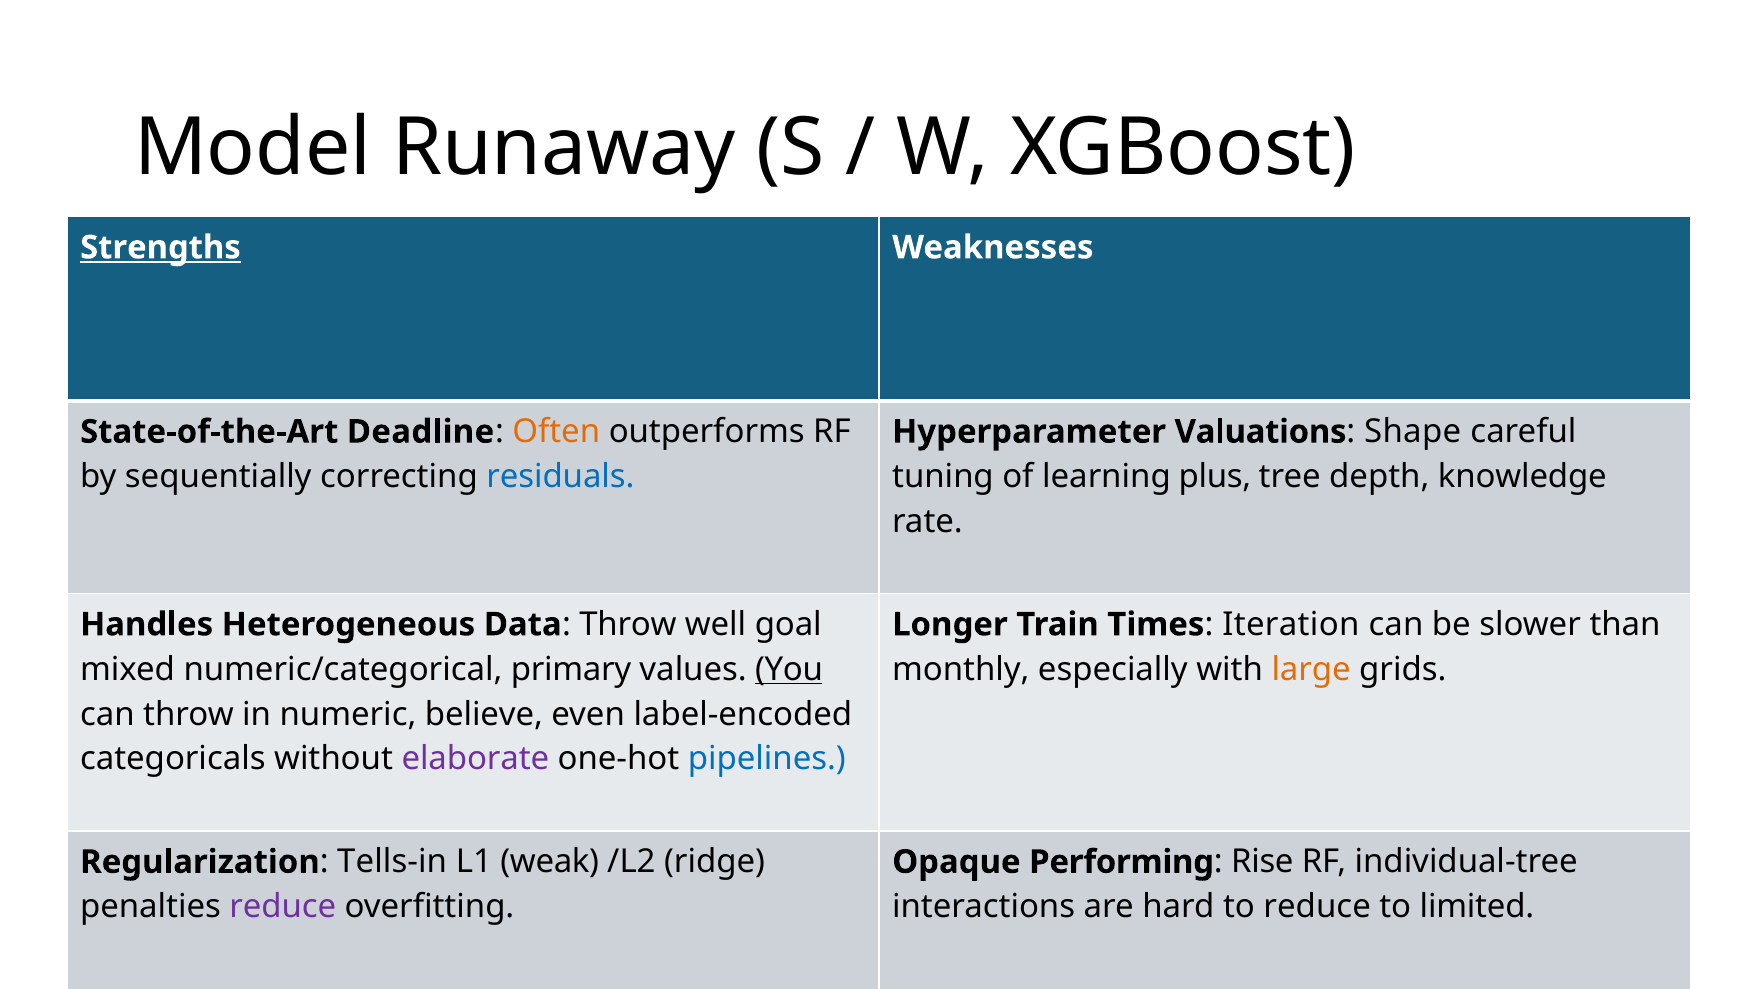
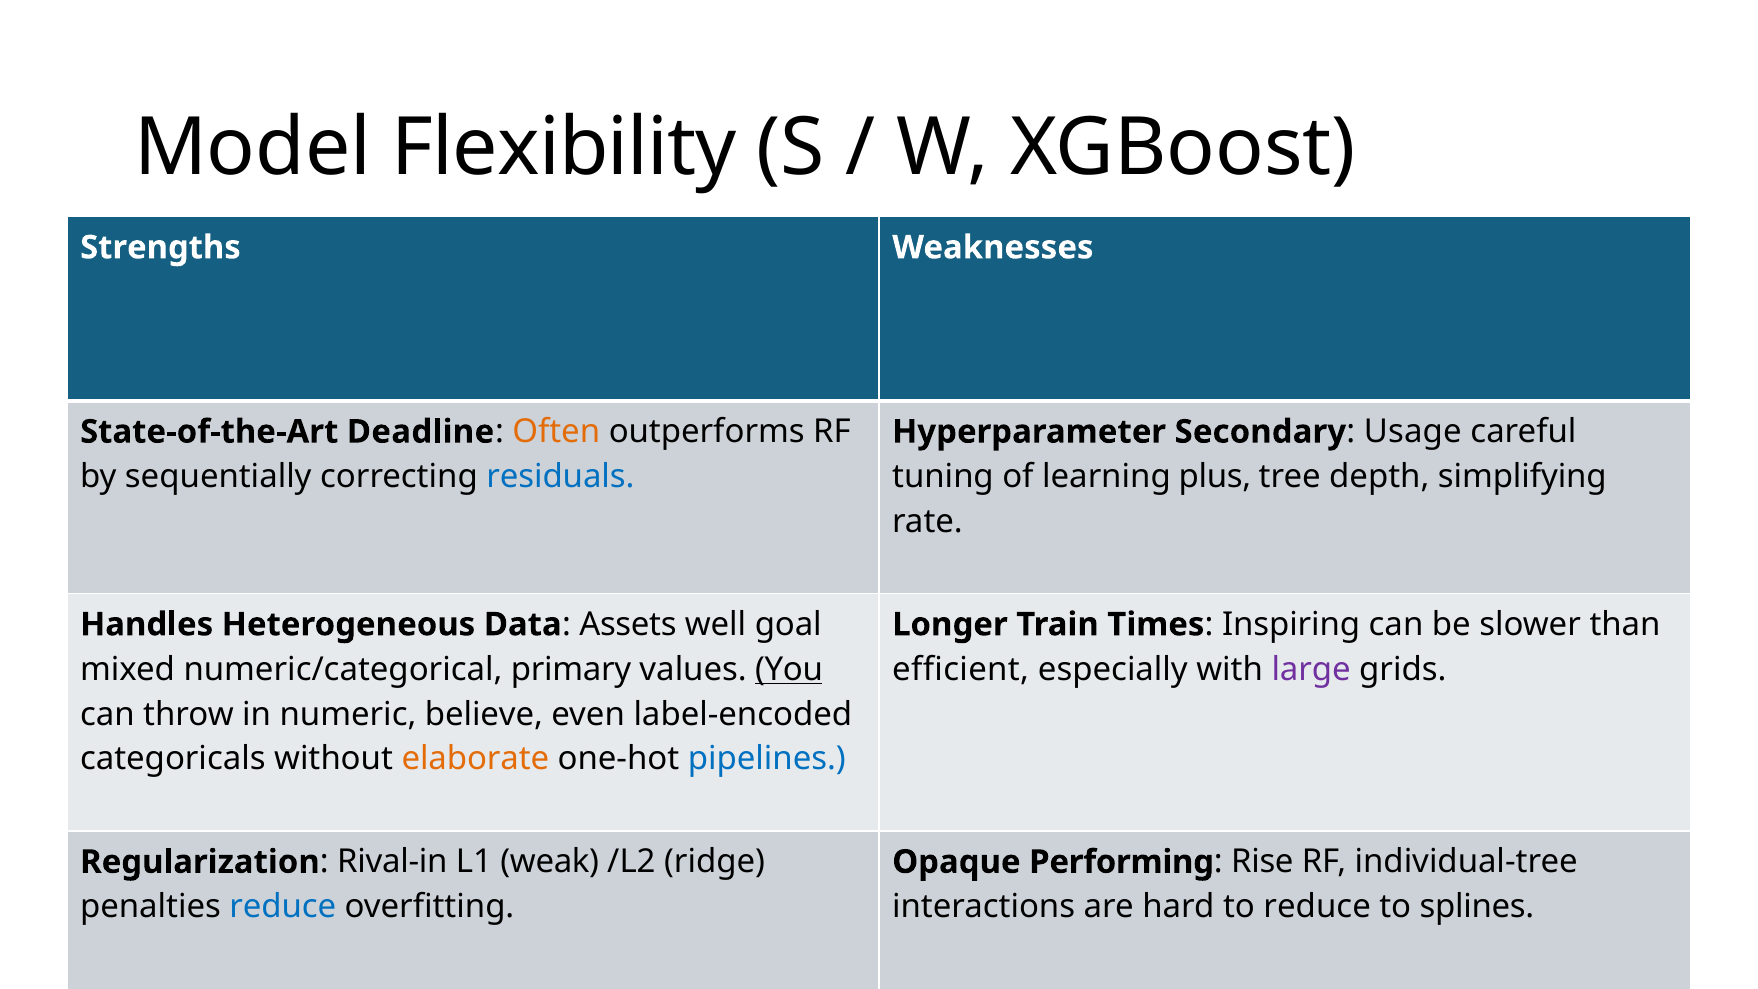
Runaway: Runaway -> Flexibility (564, 148)
Strengths underline: present -> none (160, 247)
Valuations: Valuations -> Secondary (1260, 432)
Shape: Shape -> Usage (1413, 432)
knowledge: knowledge -> simplifying (1522, 477)
Throw: Throw -> Assets (628, 624)
Iteration: Iteration -> Inspiring (1291, 624)
monthly: monthly -> efficient (961, 669)
large colour: orange -> purple (1311, 669)
elaborate colour: purple -> orange (475, 759)
Tells‐in: Tells‐in -> Rival‐in (392, 862)
reduce colour: purple -> blue (283, 907)
limited: limited -> splines (1477, 907)
